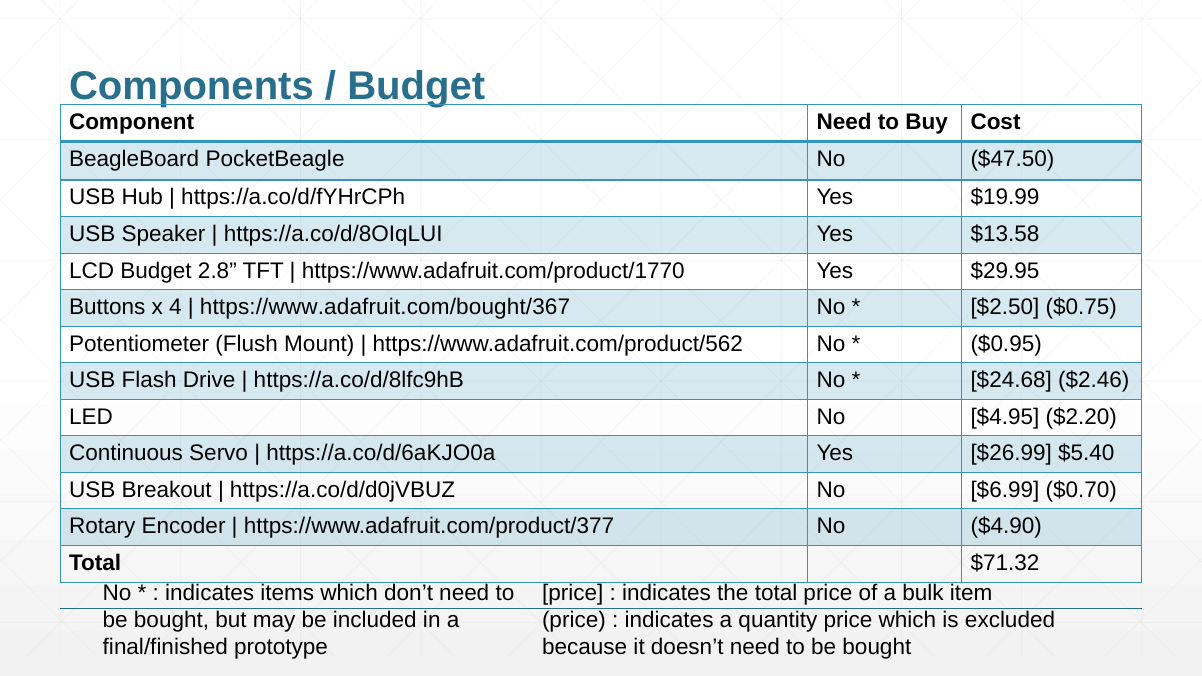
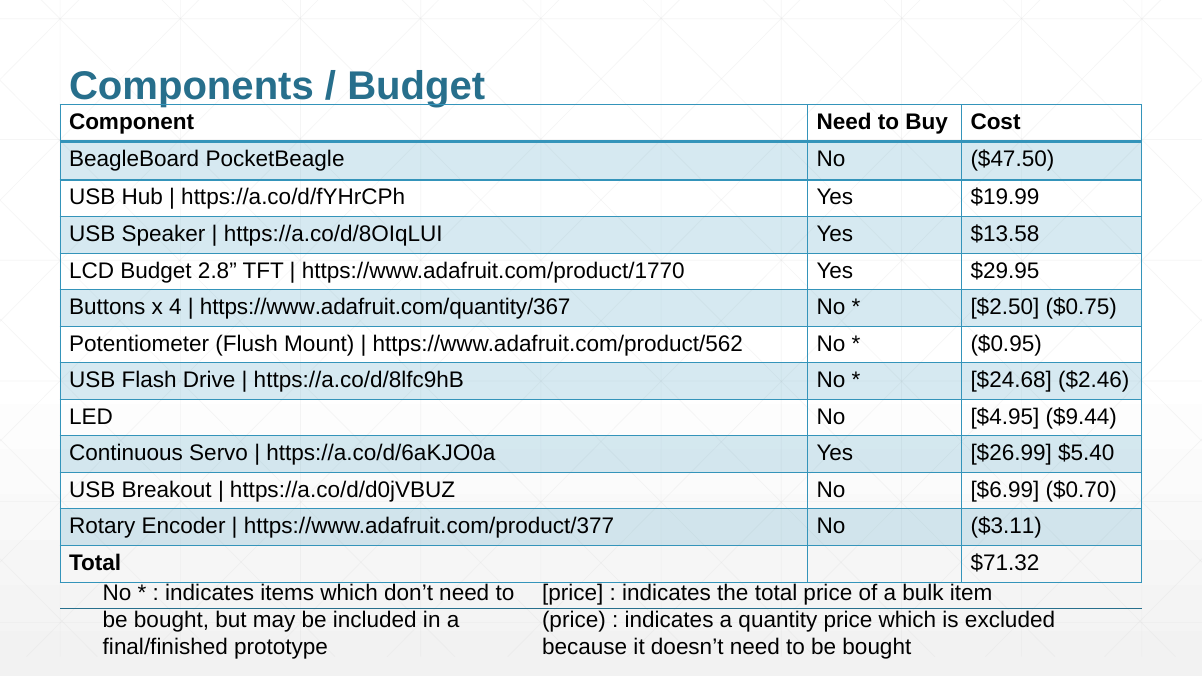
https://www.adafruit.com/bought/367: https://www.adafruit.com/bought/367 -> https://www.adafruit.com/quantity/367 (385, 307)
$2.20: $2.20 -> $9.44 (1081, 417)
$4.90: $4.90 -> $3.11 (1006, 527)
